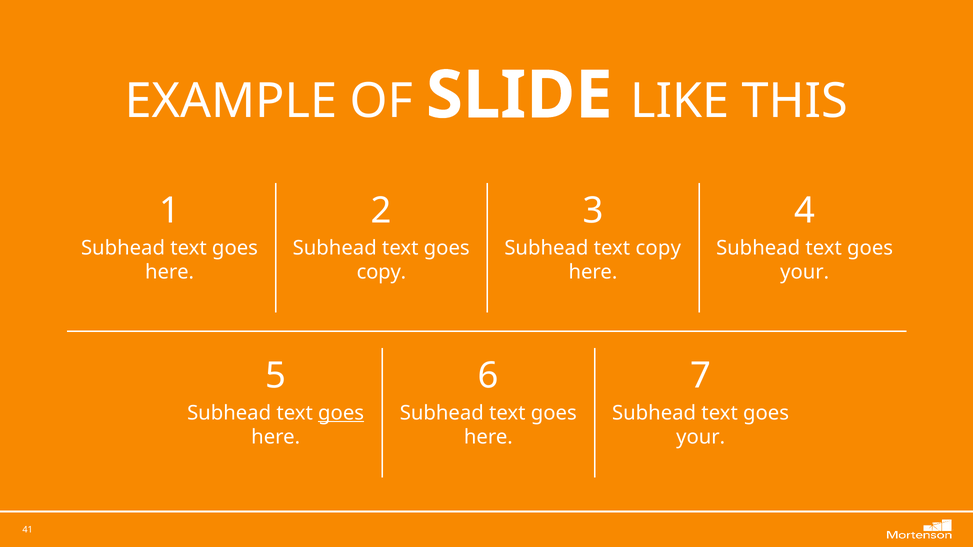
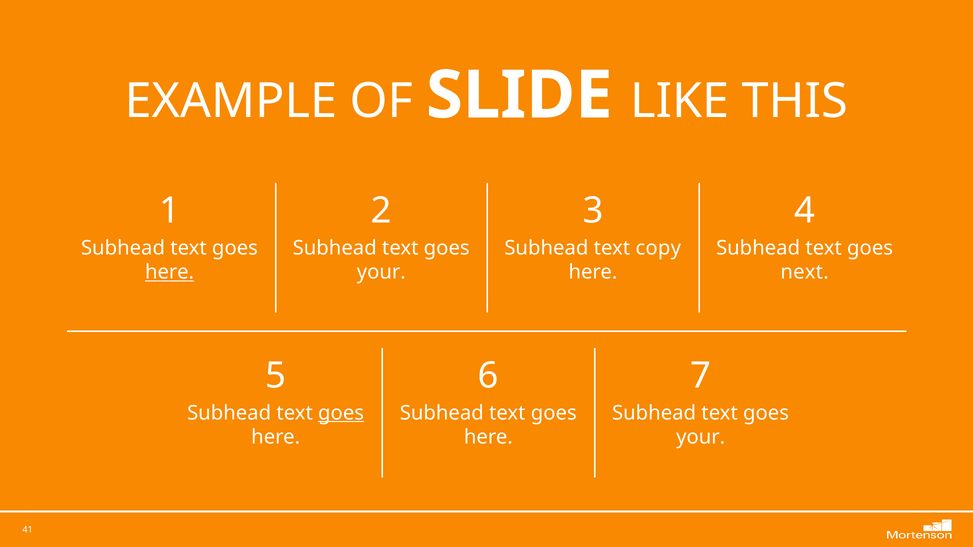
here underline: none -> present (170, 272)
copy: copy -> your (381, 272)
your: your -> next (805, 272)
